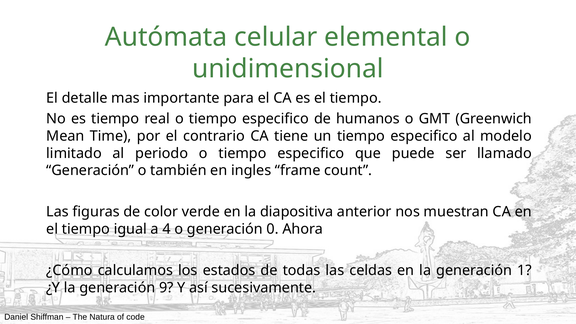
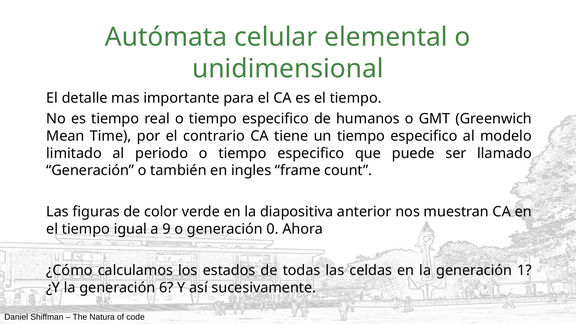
4: 4 -> 9 (167, 229)
9: 9 -> 6 (166, 288)
